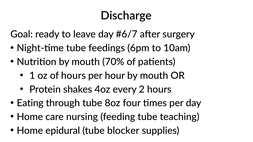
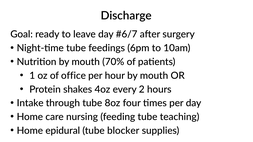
of hours: hours -> office (73, 76)
Eating: Eating -> Intake (30, 103)
